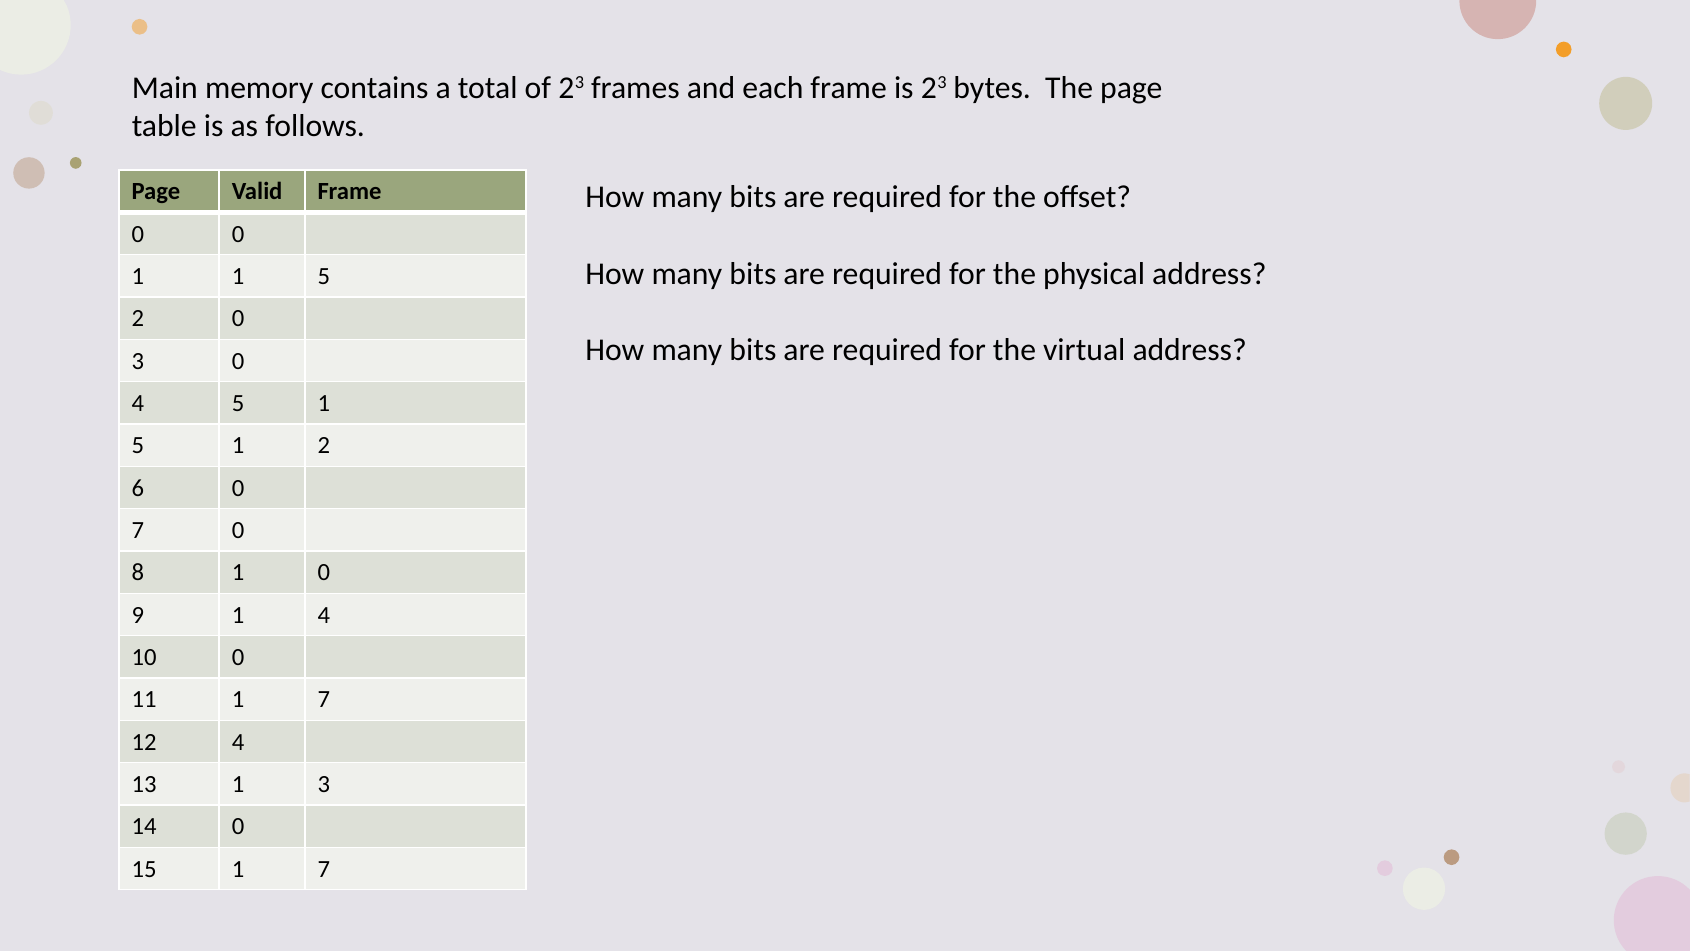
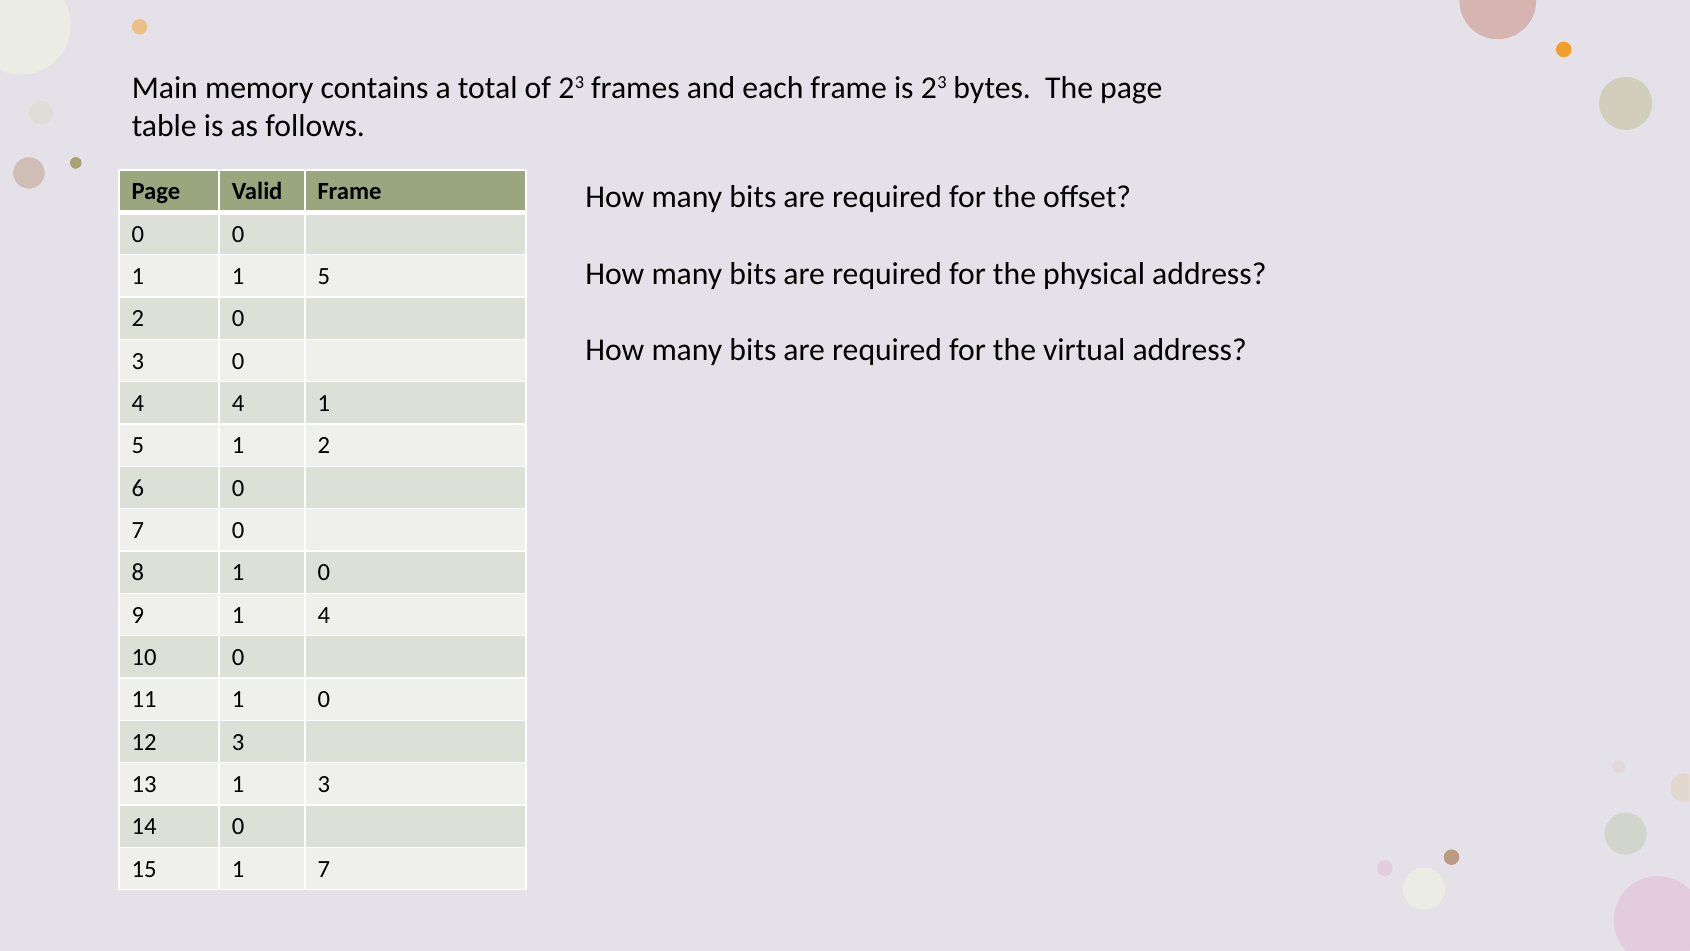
4 5: 5 -> 4 (238, 403)
11 1 7: 7 -> 0 (324, 699)
12 4: 4 -> 3 (238, 742)
